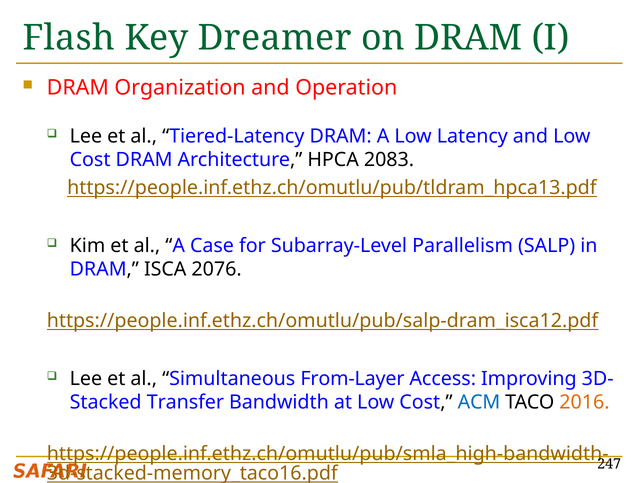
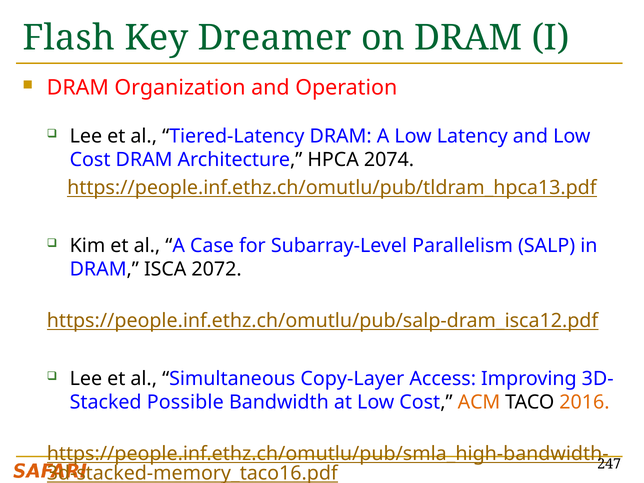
2083: 2083 -> 2074 (389, 160)
2076: 2076 -> 2072 (217, 269)
From-Layer: From-Layer -> Copy-Layer (352, 379)
Transfer: Transfer -> Possible (185, 402)
ACM colour: blue -> orange (479, 402)
